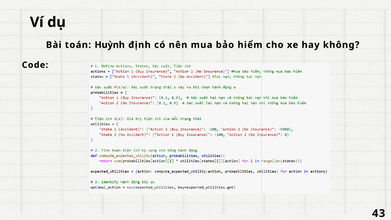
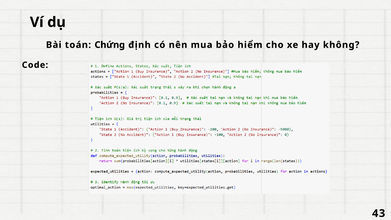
Huỳnh: Huỳnh -> Chứng (110, 45)
